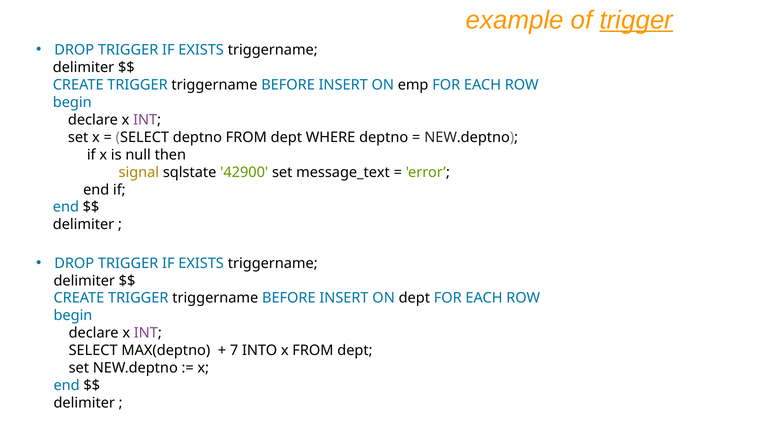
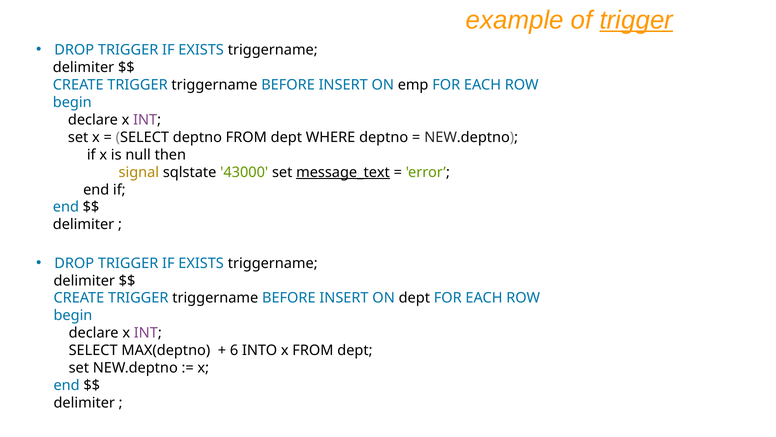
42900: 42900 -> 43000 (244, 172)
message_text underline: none -> present (343, 172)
7: 7 -> 6 (234, 350)
